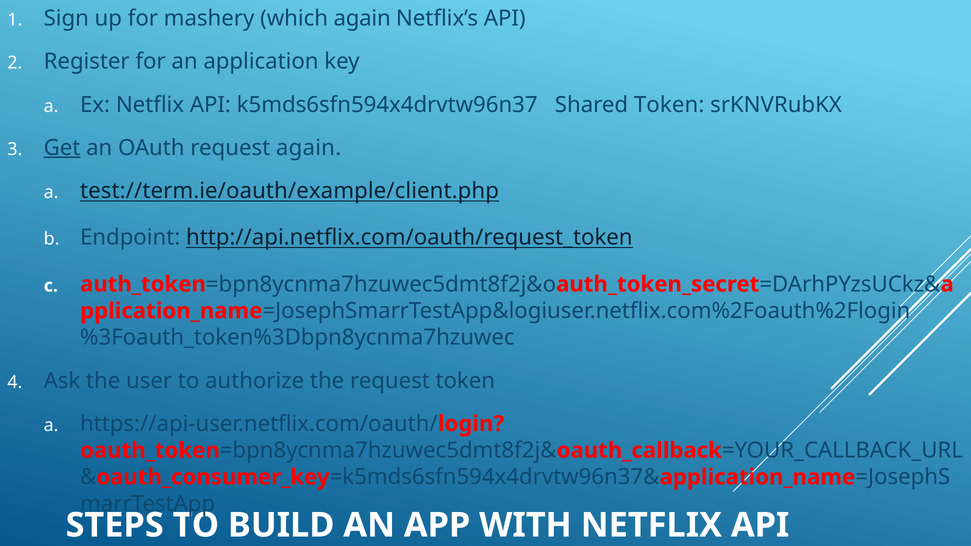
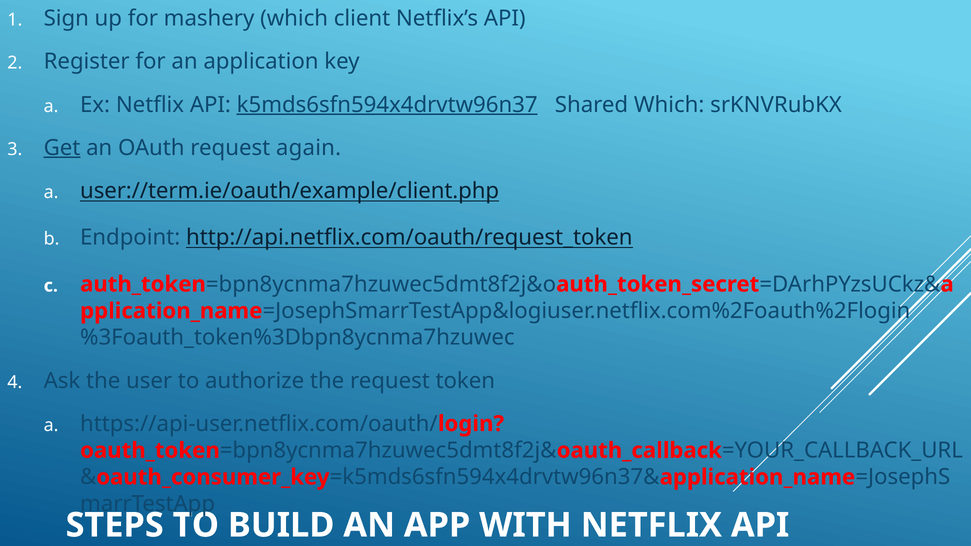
which again: again -> client (362, 19)
k5mds6sfn594x4drvtw96n37 underline: none -> present (387, 105)
Shared Token: Token -> Which (669, 105)
test://term.ie/oauth/example/client.php: test://term.ie/oauth/example/client.php -> user://term.ie/oauth/example/client.php (290, 191)
